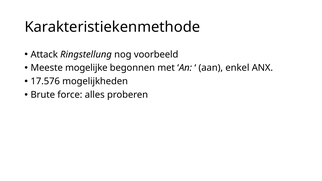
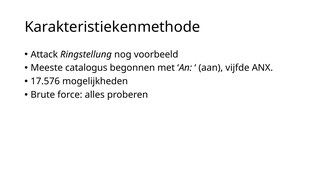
mogelijke: mogelijke -> catalogus (86, 68)
enkel: enkel -> vijfde (237, 68)
